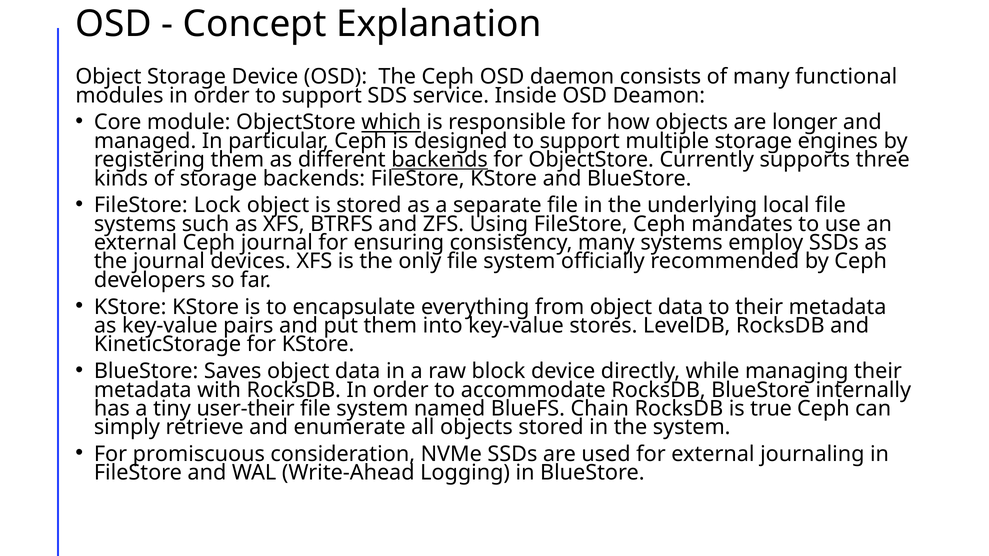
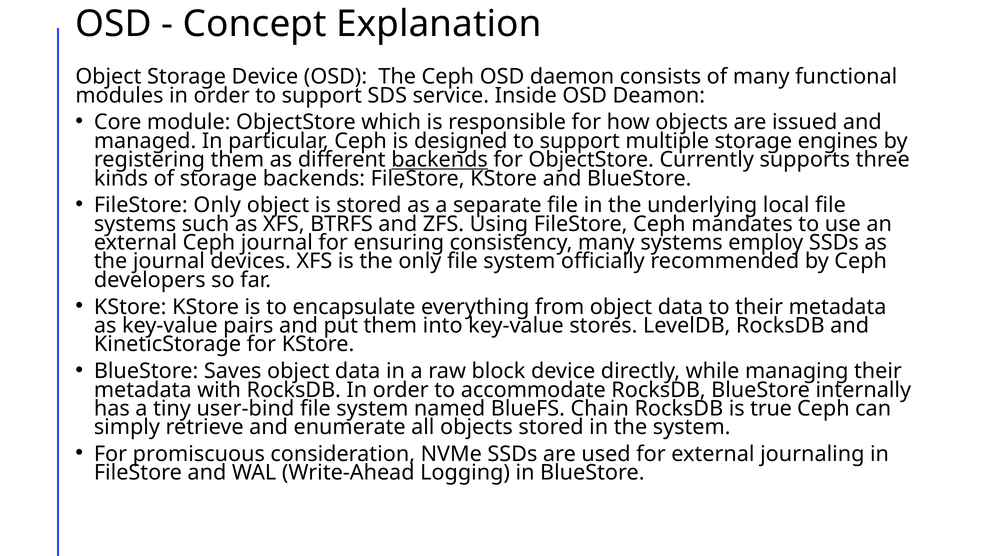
which underline: present -> none (391, 122)
longer: longer -> issued (805, 122)
FileStore Lock: Lock -> Only (217, 205)
user-their: user-their -> user-bind (245, 409)
